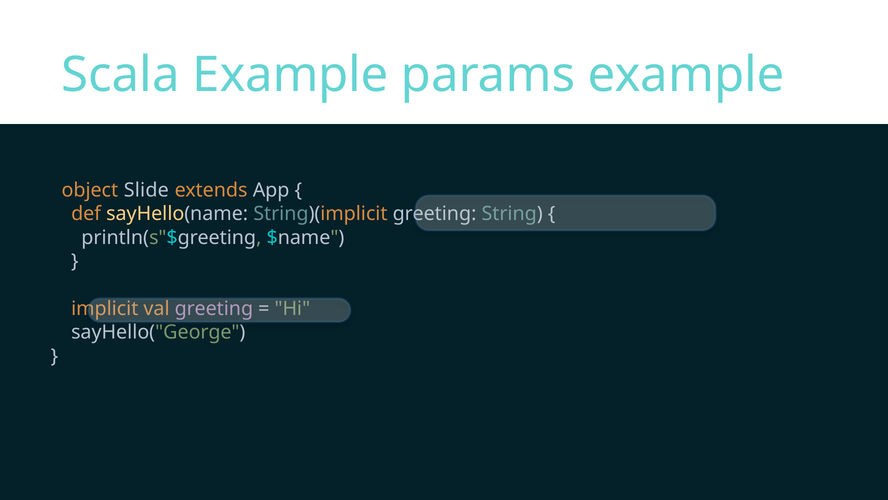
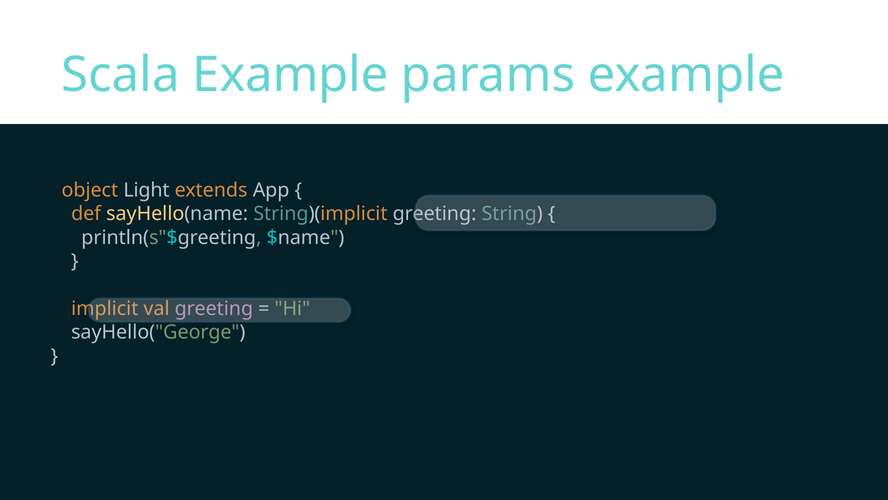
Slide: Slide -> Light (146, 190)
